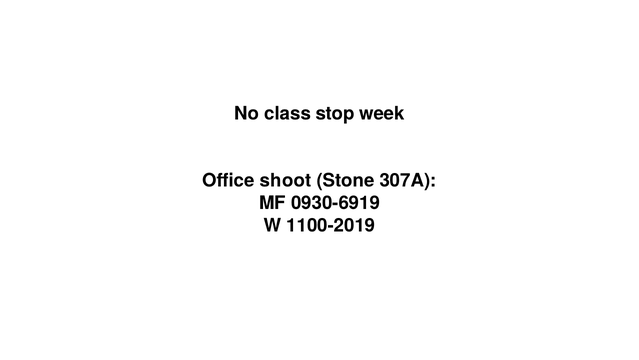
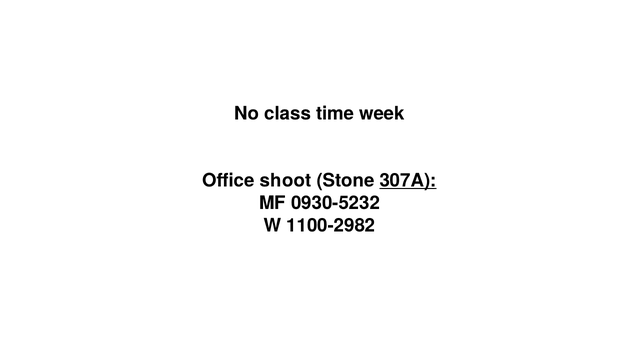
stop: stop -> time (335, 113)
307A underline: none -> present (408, 180)
0930-6919: 0930-6919 -> 0930-5232 (335, 203)
1100-2019: 1100-2019 -> 1100-2982 (331, 225)
